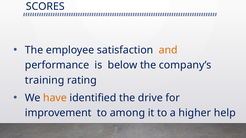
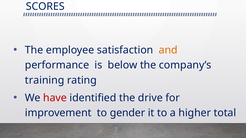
have colour: orange -> red (55, 98)
among: among -> gender (128, 113)
help: help -> total (225, 113)
